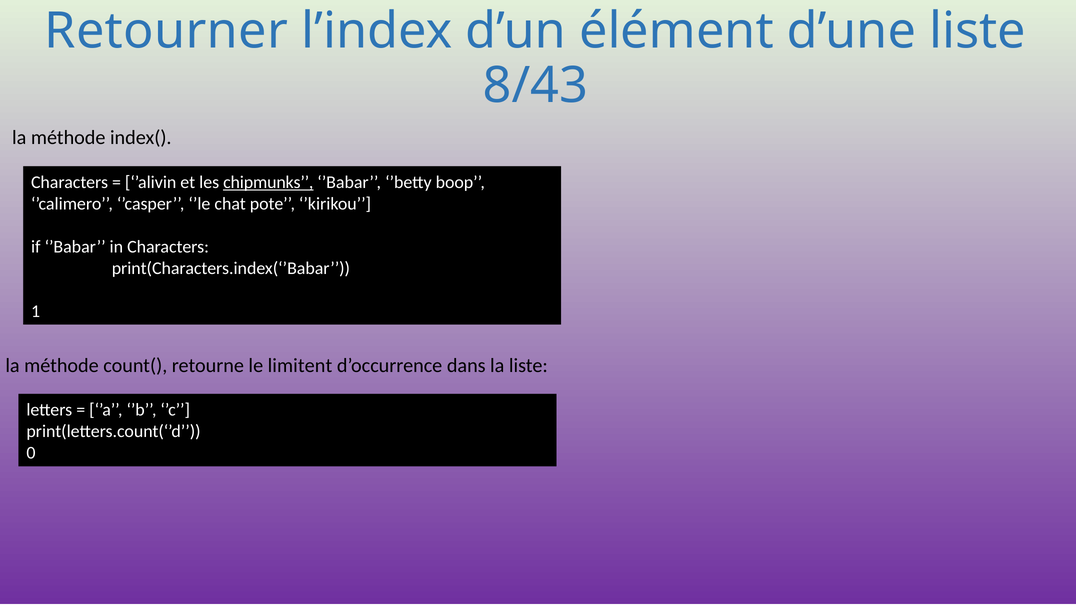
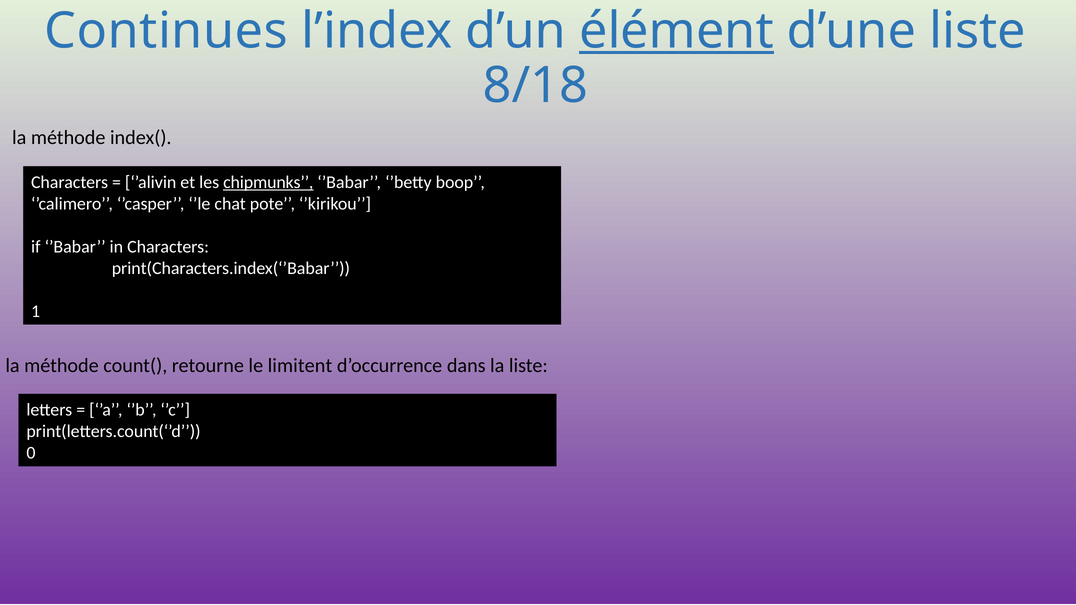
Retourner: Retourner -> Continues (166, 31)
élément underline: none -> present (676, 31)
8/43: 8/43 -> 8/18 (535, 85)
